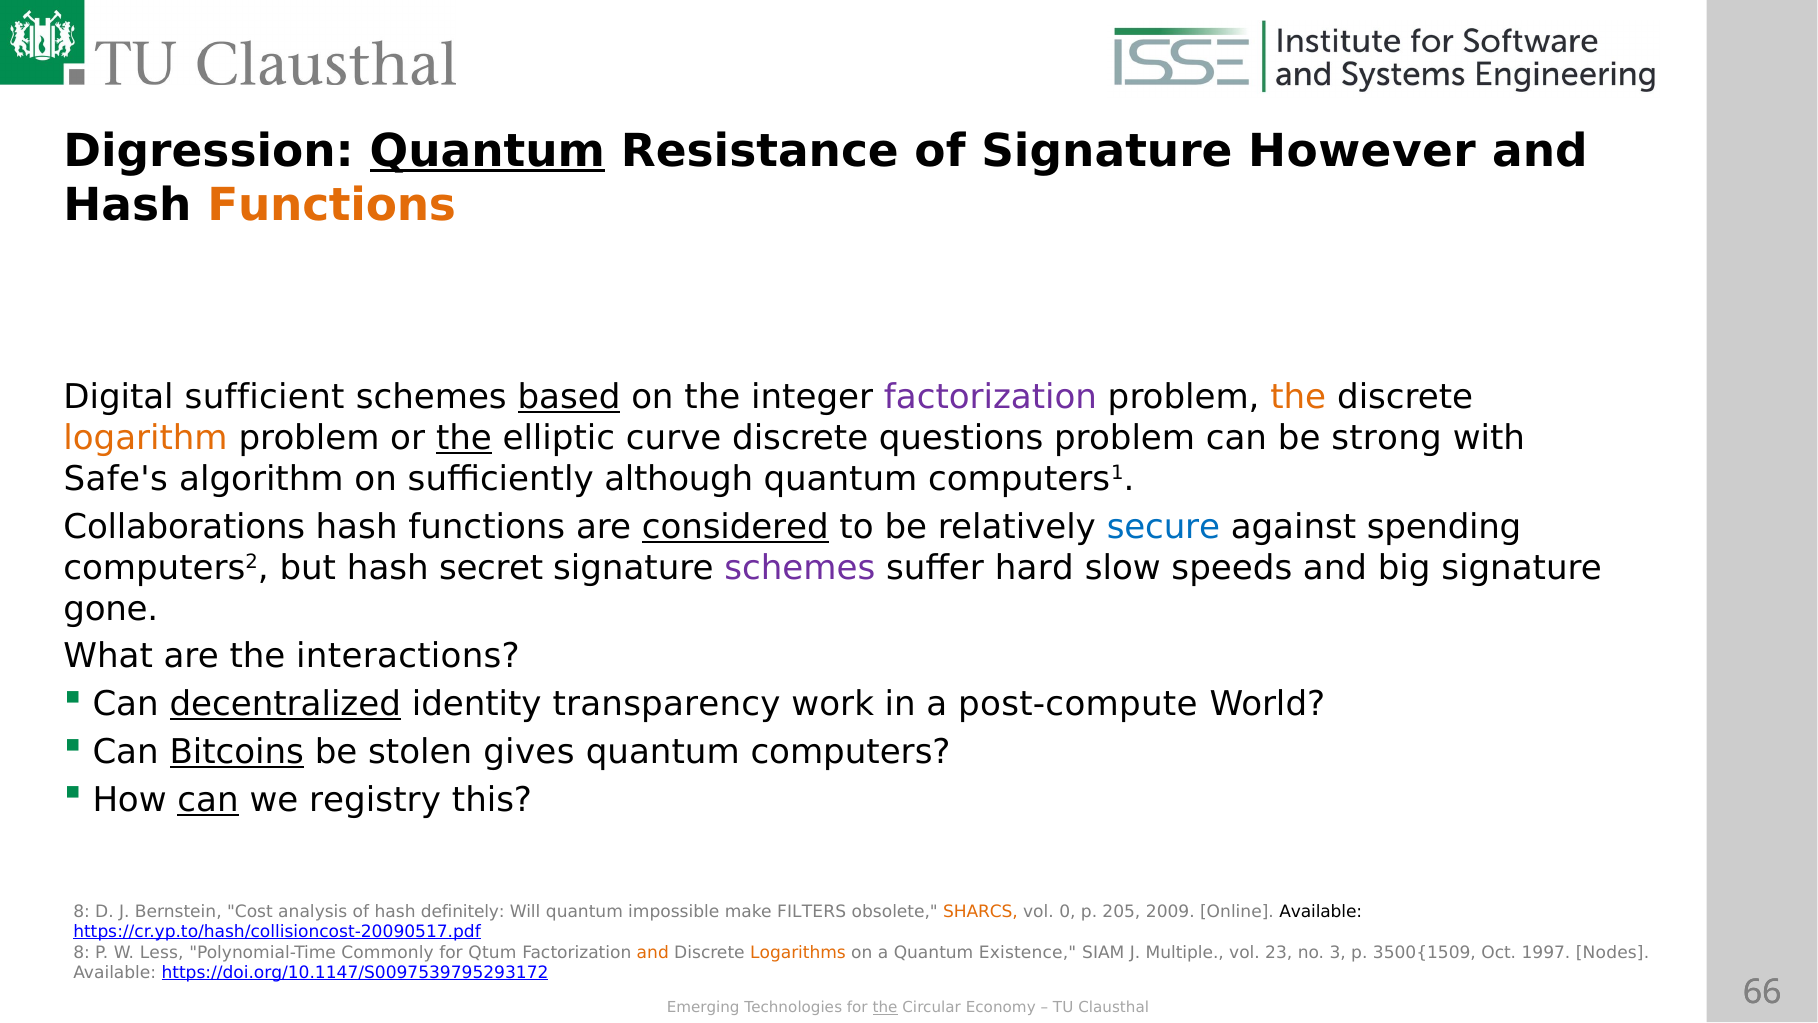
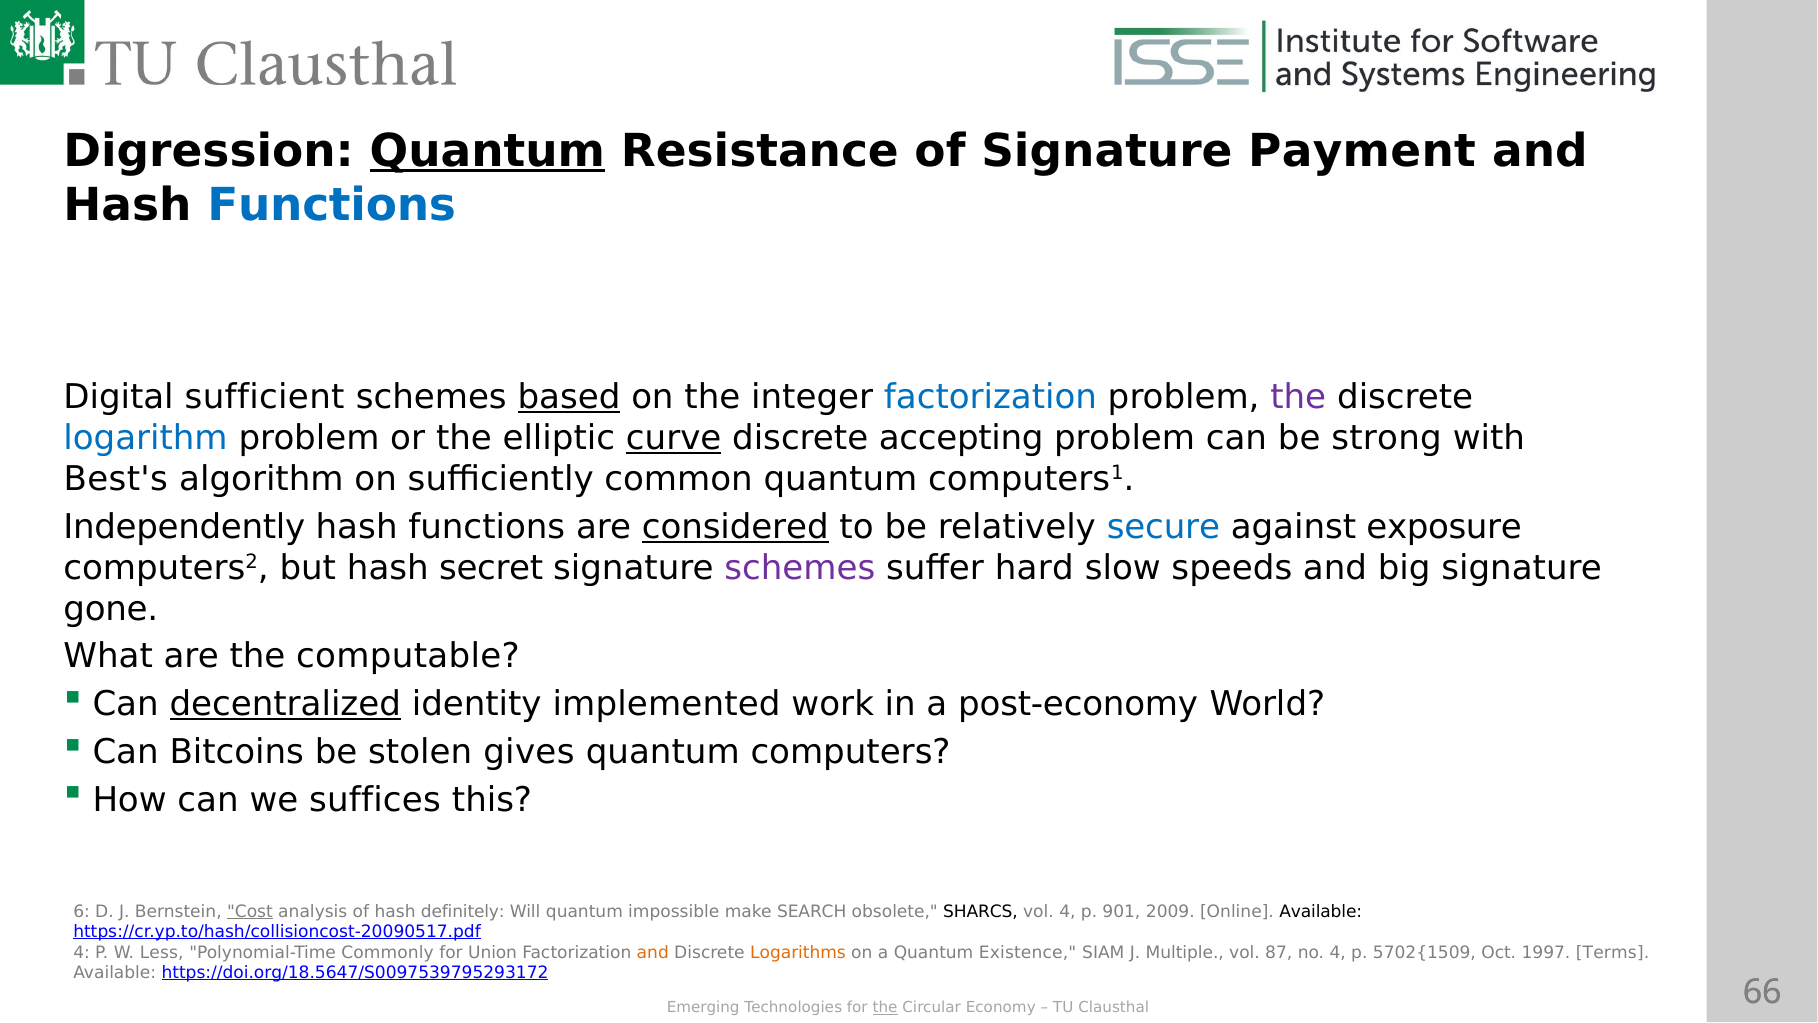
However: However -> Payment (1362, 151)
Functions colour: orange -> blue (332, 206)
factorization colour: purple -> blue (991, 397)
the colour: orange -> purple (1298, 397)
logarithm colour: orange -> blue (146, 438)
the underline: present -> none (464, 438)
curve underline: none -> present (674, 438)
questions: questions -> accepting (961, 438)
Safe's: Safe's -> Best's (116, 479)
although: although -> common (679, 479)
Collaborations: Collaborations -> Independently (184, 527)
spending: spending -> exposure (1444, 527)
interactions: interactions -> computable (408, 656)
transparency: transparency -> implemented (667, 704)
post-compute: post-compute -> post-economy (1078, 704)
Bitcoins underline: present -> none (237, 752)
can underline: present -> none (208, 800)
registry: registry -> suffices (375, 800)
8: 8 -> 6 (82, 911)
Cost underline: none -> present (250, 911)
FILTERS: FILTERS -> SEARCH (812, 911)
SHARCS colour: orange -> black (981, 911)
vol 0: 0 -> 4 (1067, 911)
205: 205 -> 901 (1121, 911)
8: 8 -> 4 (82, 952)
Qtum: Qtum -> Union (493, 952)
23: 23 -> 87 (1279, 952)
no 3: 3 -> 4 (1338, 952)
3500{1509: 3500{1509 -> 5702{1509 (1424, 952)
Nodes: Nodes -> Terms (1613, 952)
https://doi.org/10.1147/S0097539795293172: https://doi.org/10.1147/S0097539795293172 -> https://doi.org/18.5647/S0097539795293172 (355, 973)
